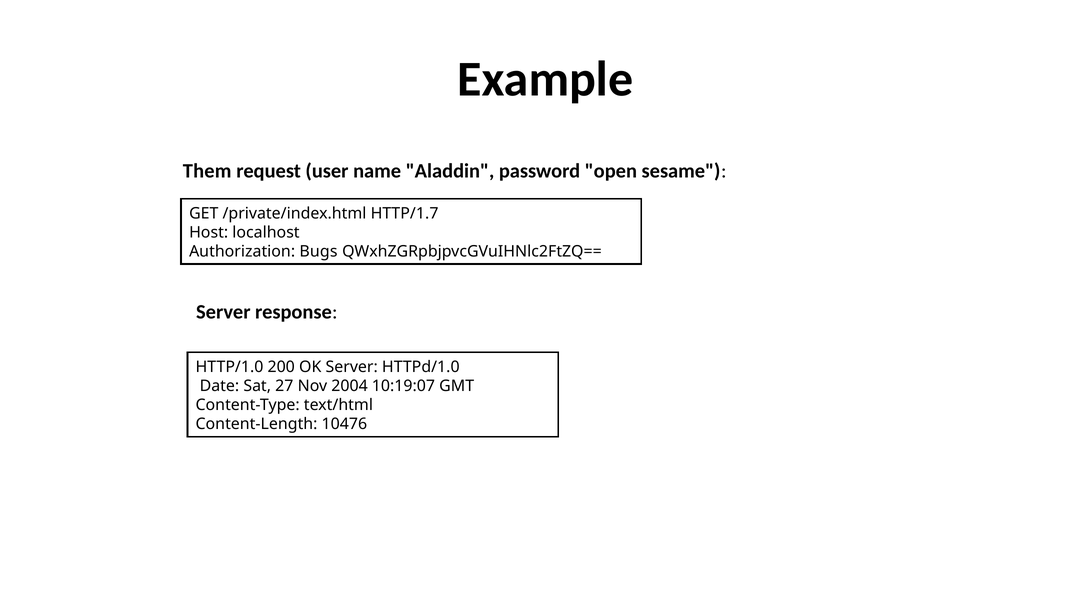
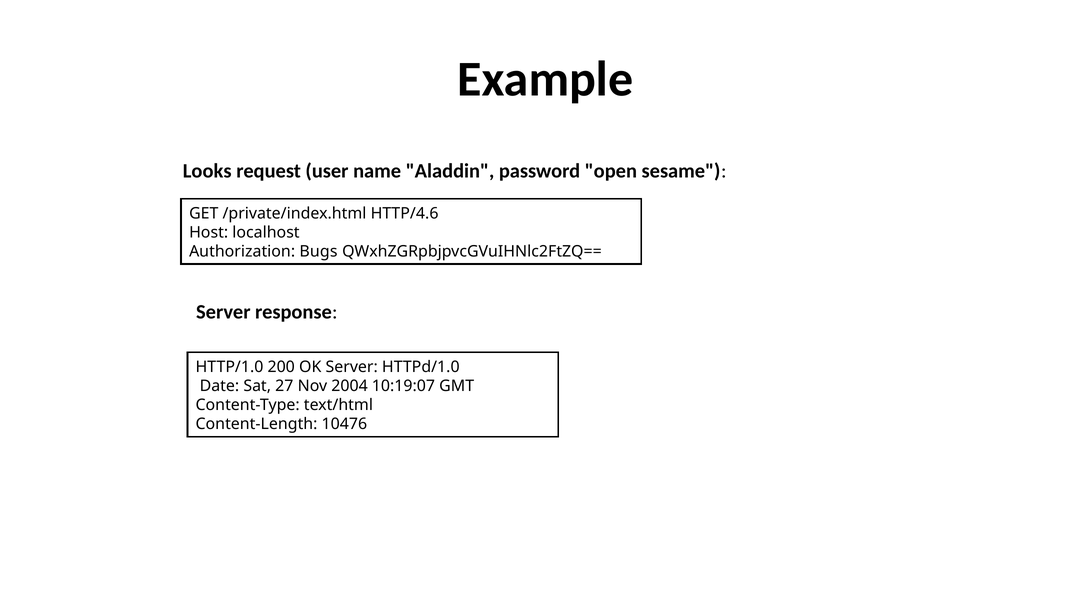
Them: Them -> Looks (207, 171)
HTTP/1.7: HTTP/1.7 -> HTTP/4.6 (405, 213)
